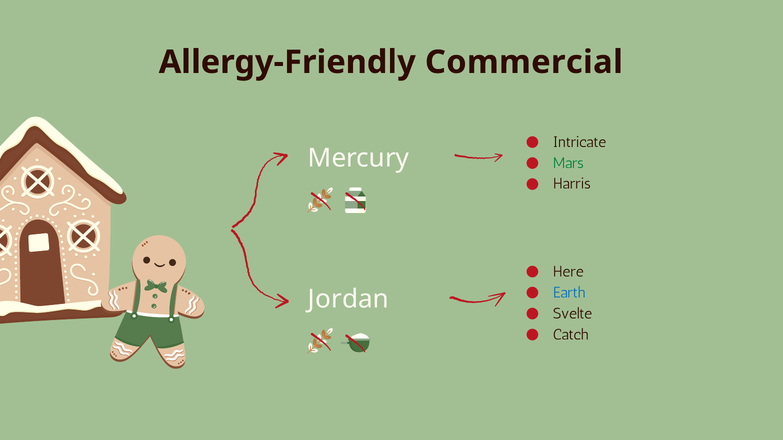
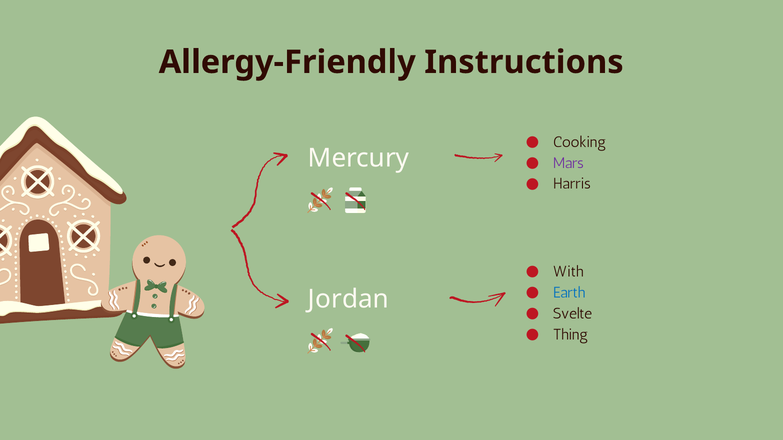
Commercial: Commercial -> Instructions (524, 62)
Intricate: Intricate -> Cooking (580, 142)
Mars colour: green -> purple (568, 163)
Here: Here -> With (568, 272)
Catch: Catch -> Thing (571, 335)
